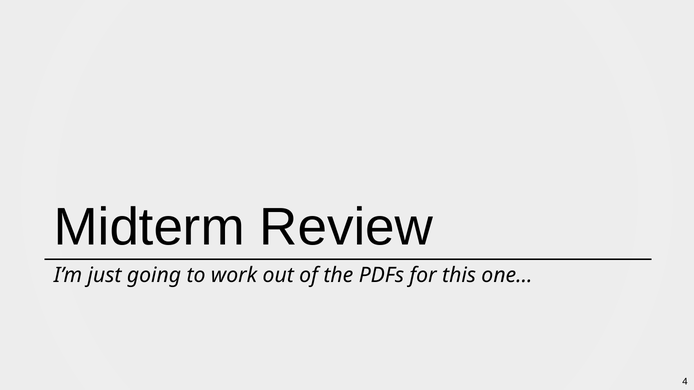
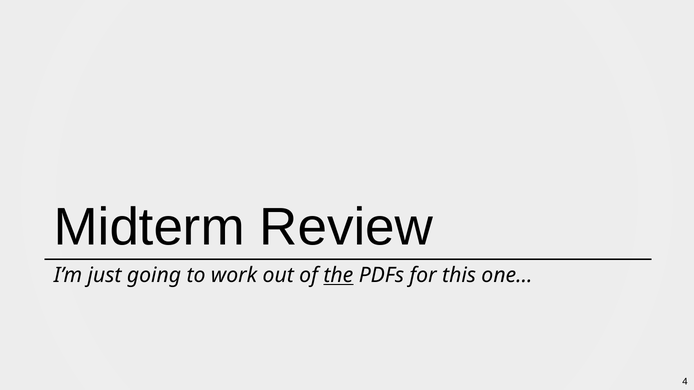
the underline: none -> present (338, 276)
